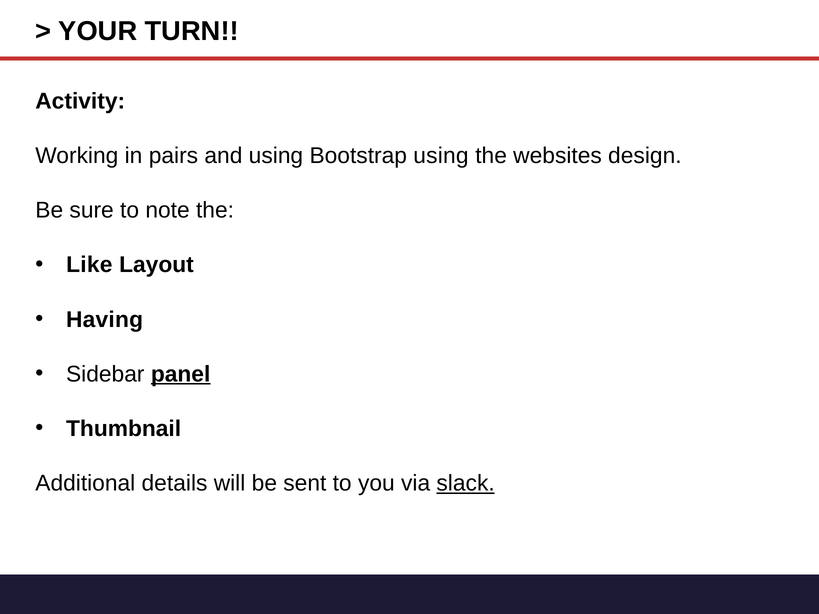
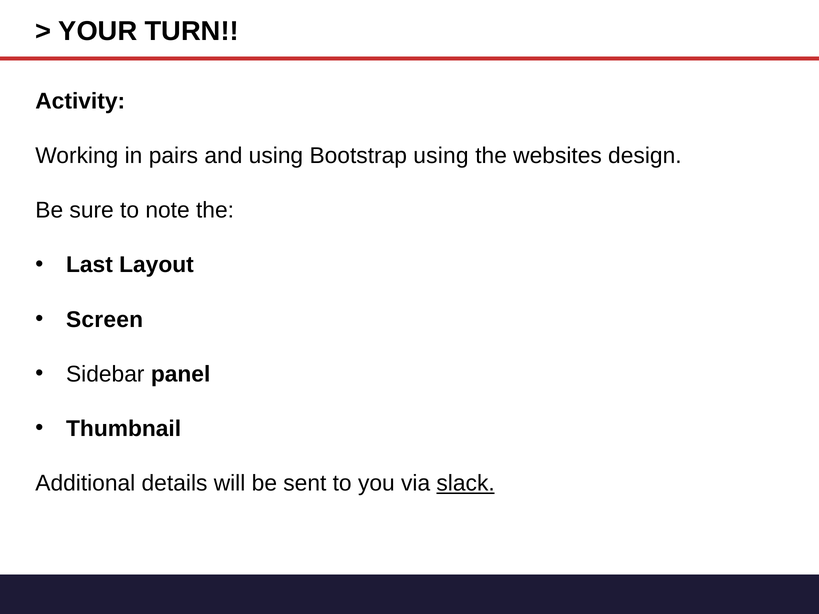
Like: Like -> Last (89, 265)
Having: Having -> Screen (105, 320)
panel underline: present -> none (181, 374)
